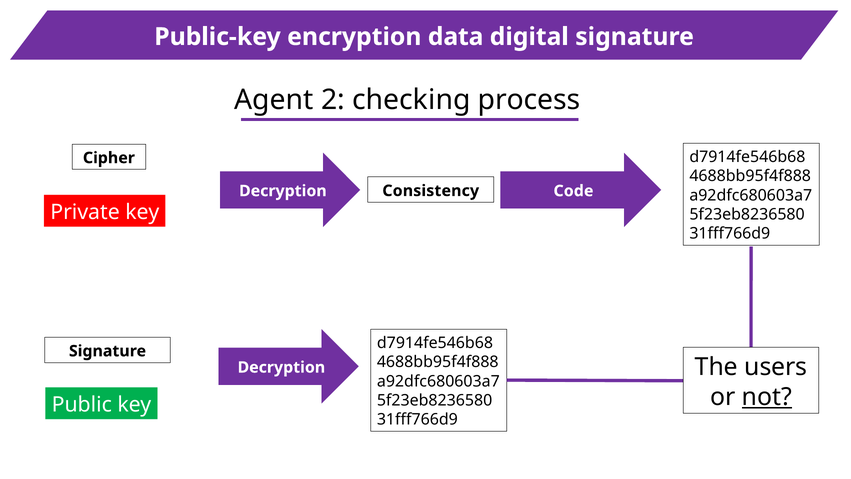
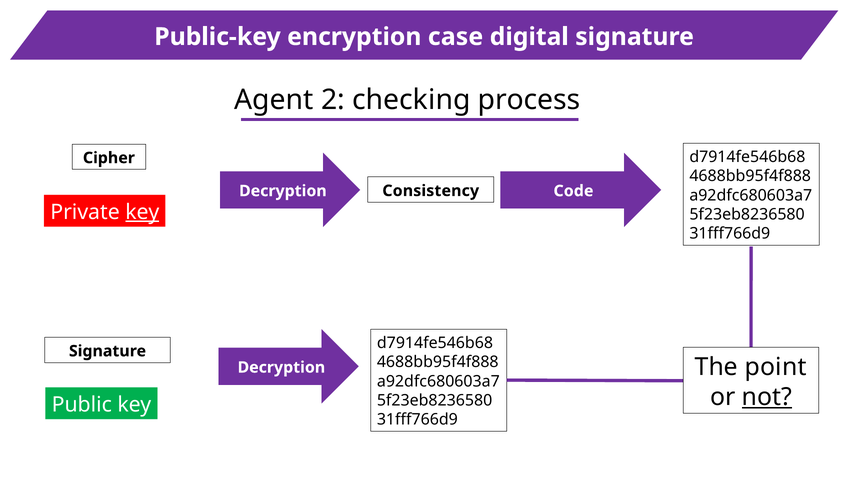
data: data -> case (456, 37)
key underline: none -> present (142, 212)
users: users -> point (776, 367)
